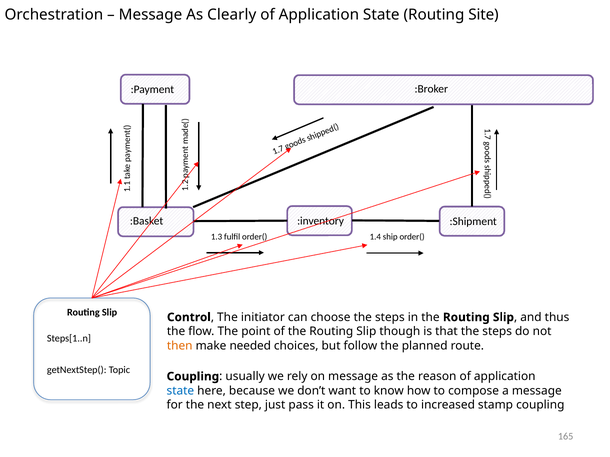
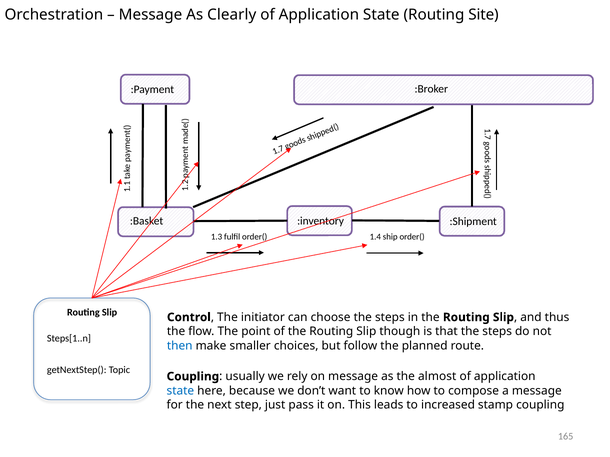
then colour: orange -> blue (180, 346)
needed: needed -> smaller (250, 346)
reason: reason -> almost (437, 377)
